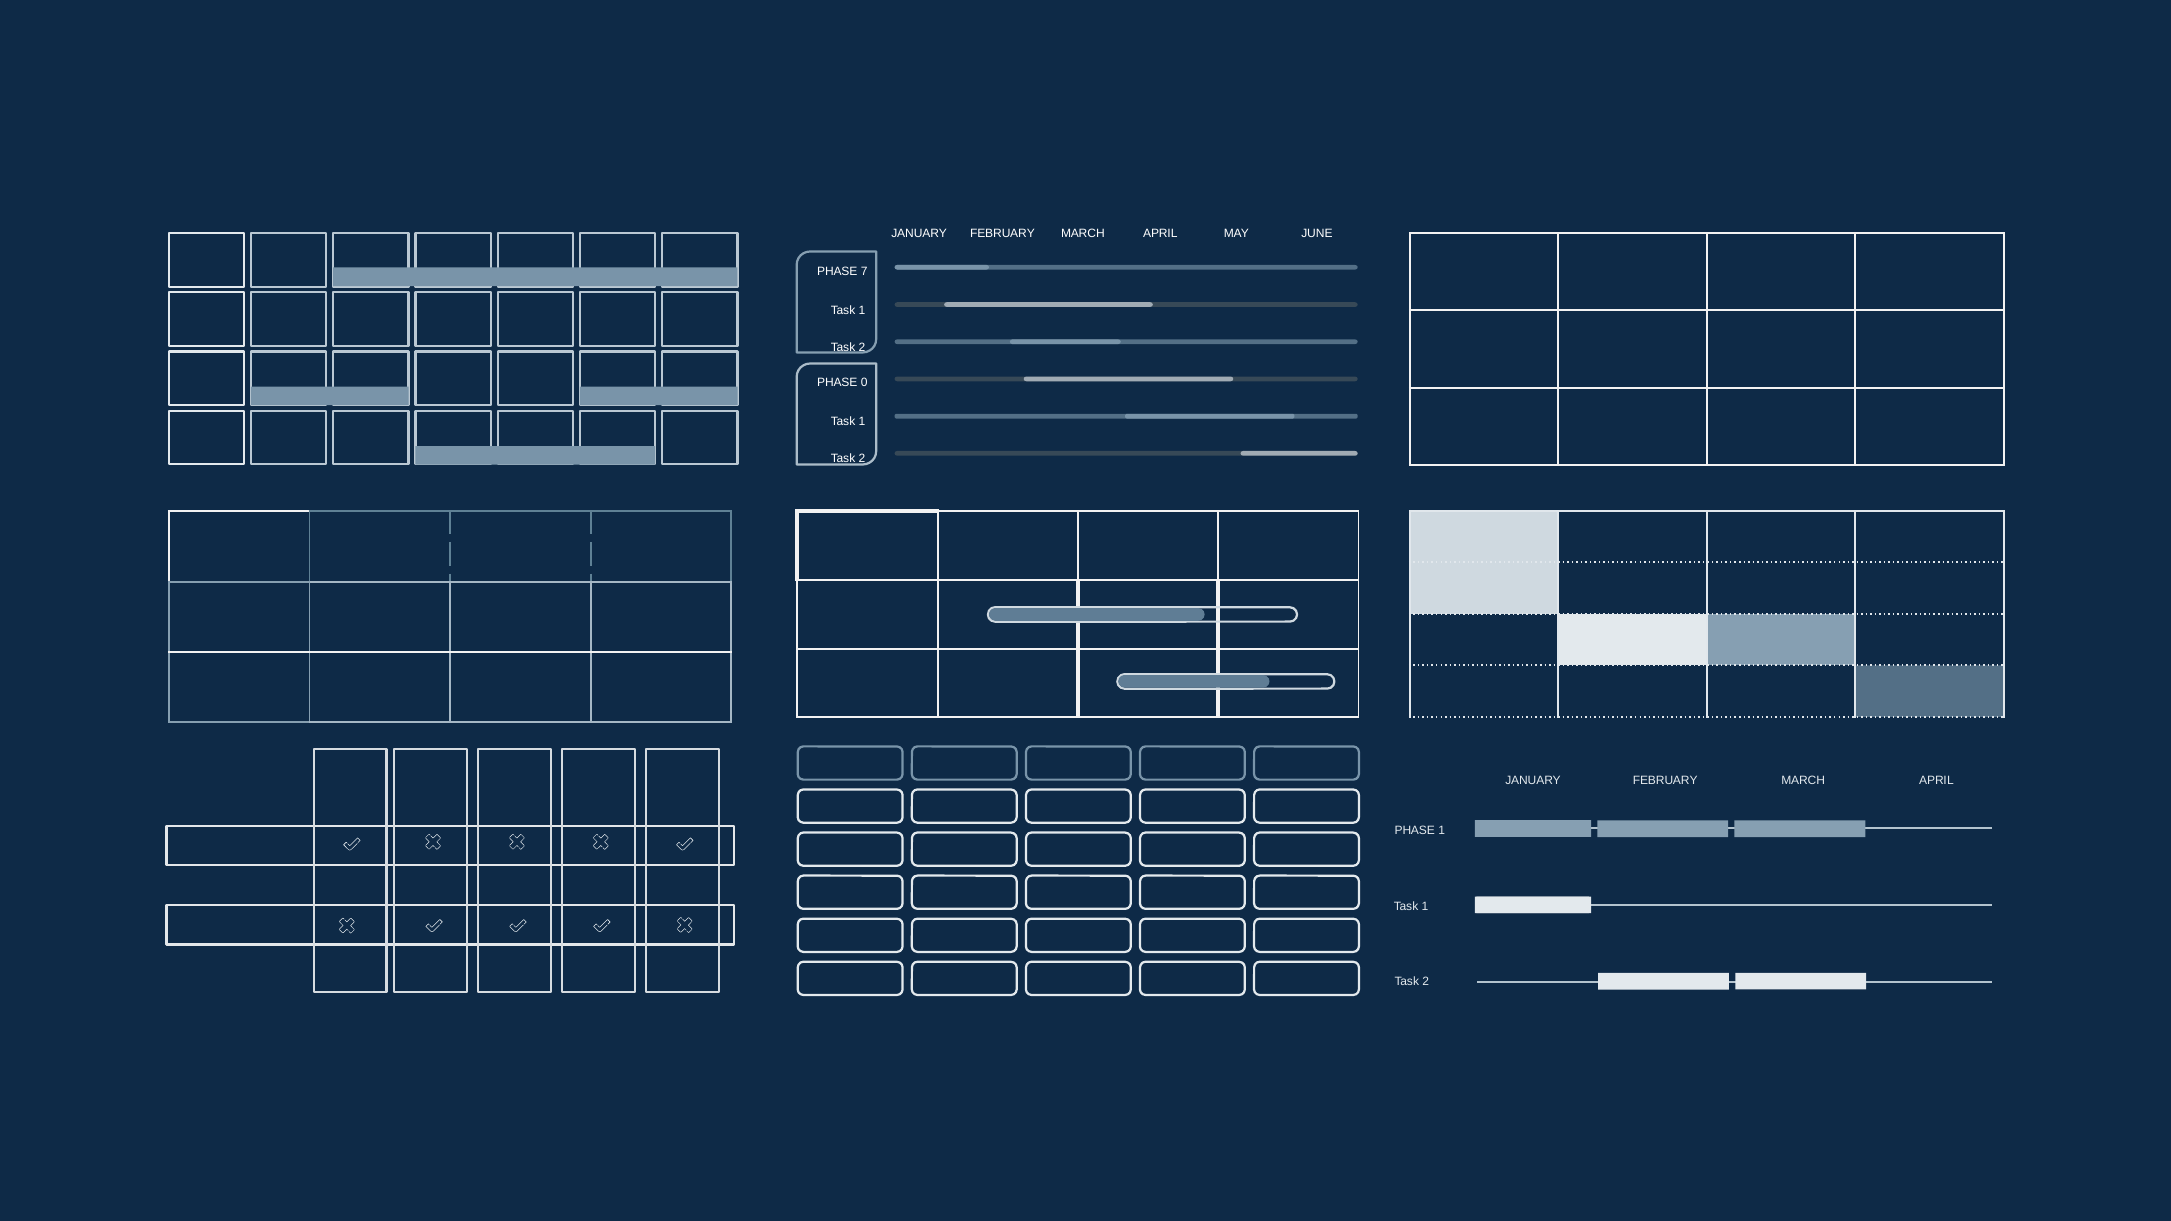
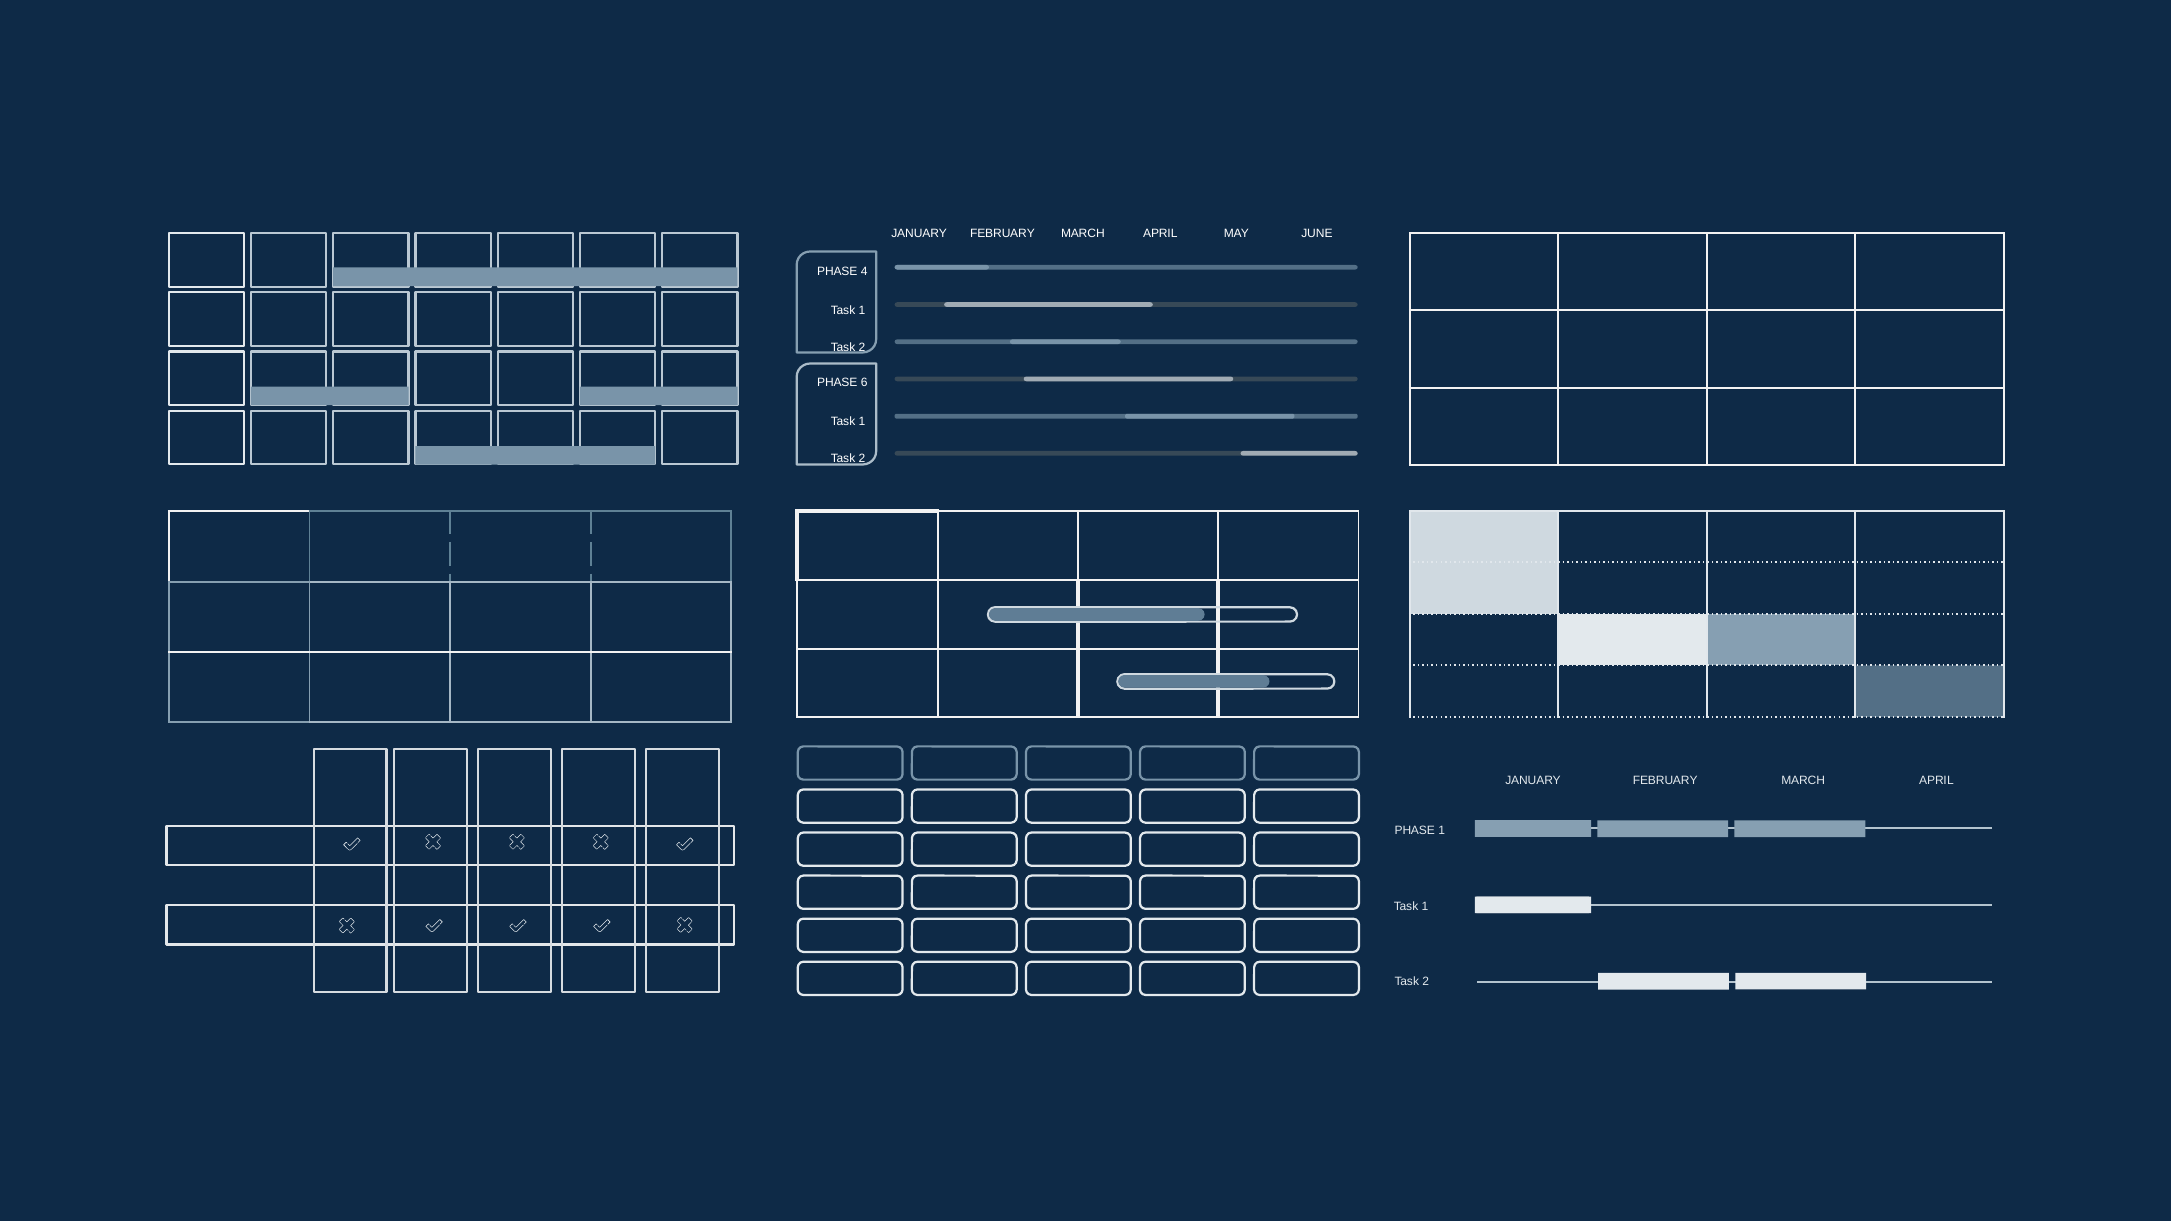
7: 7 -> 4 (864, 272)
0: 0 -> 6 (864, 382)
